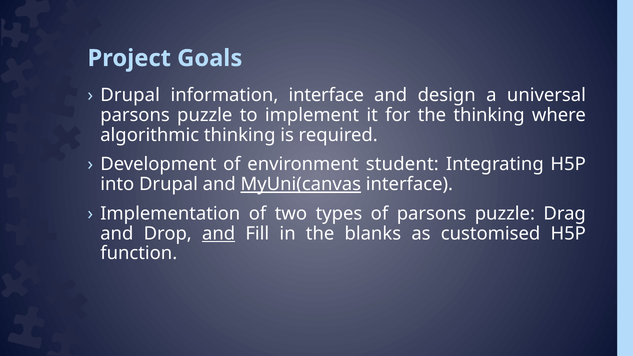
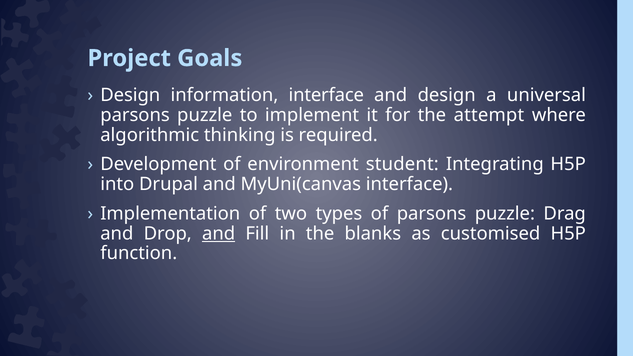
Drupal: Drupal -> Design (130, 95)
the thinking: thinking -> attempt (489, 115)
MyUni(canvas underline: present -> none (301, 184)
